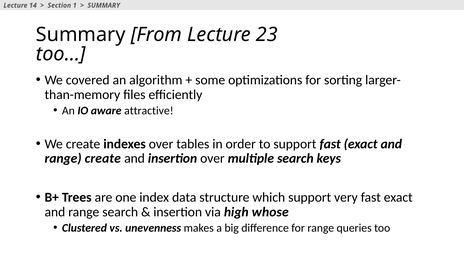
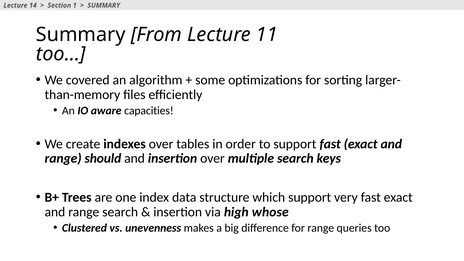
23: 23 -> 11 (267, 35)
attractive: attractive -> capacities (149, 111)
range create: create -> should (103, 158)
